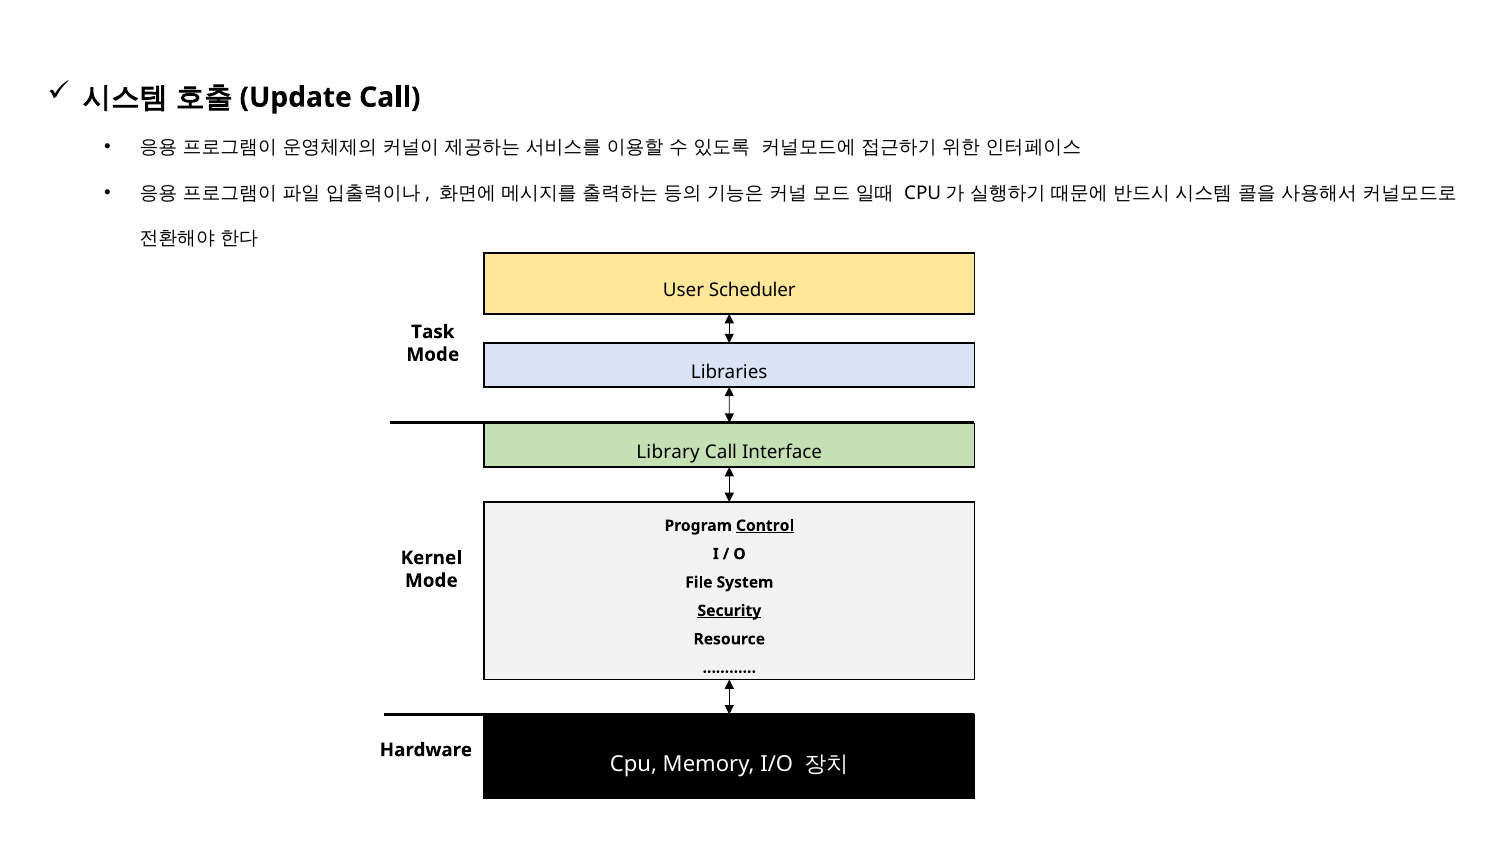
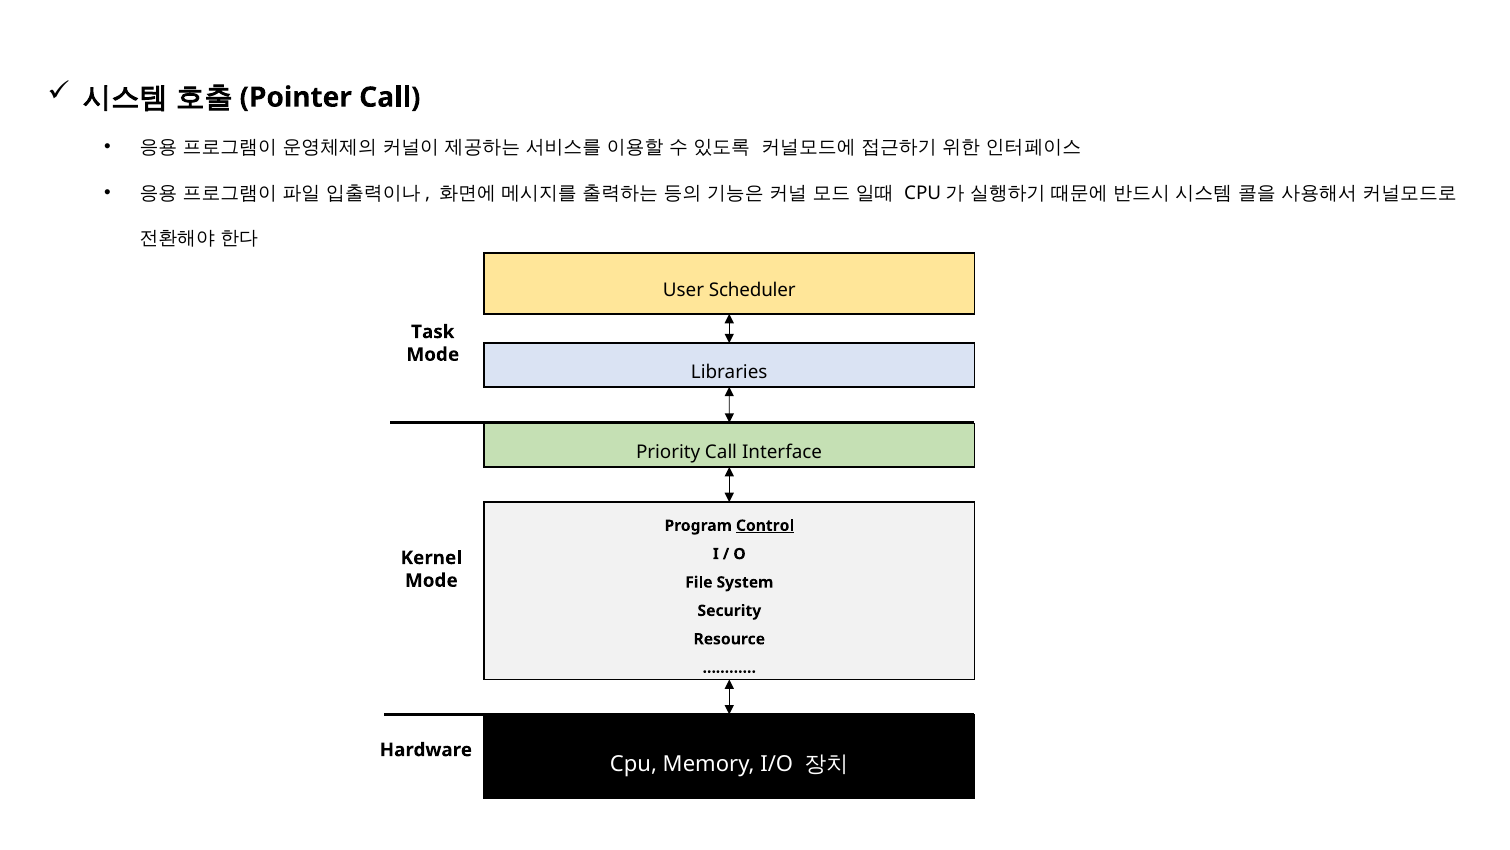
Update: Update -> Pointer (296, 97)
Library: Library -> Priority (668, 452)
Security underline: present -> none (729, 610)
